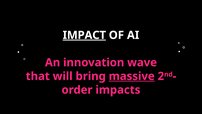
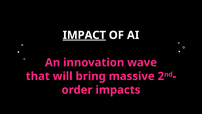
massive underline: present -> none (132, 76)
